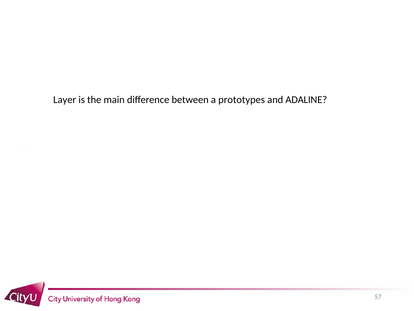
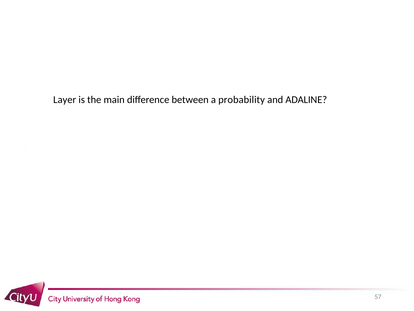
prototypes: prototypes -> probability (242, 100)
